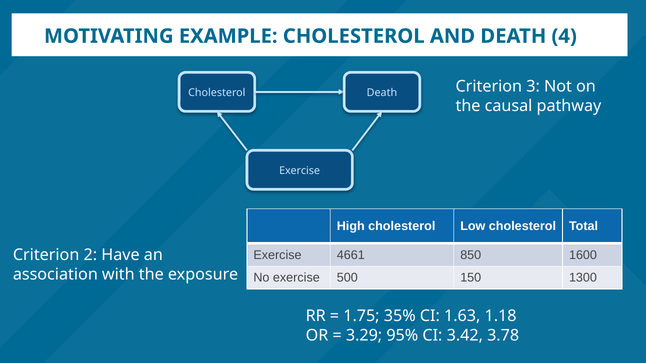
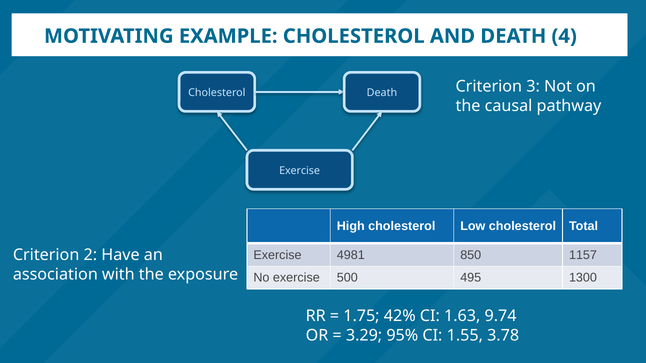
4661: 4661 -> 4981 (351, 255)
1600: 1600 -> 1157 (583, 255)
150: 150 -> 495 (471, 278)
35%: 35% -> 42% (400, 316)
1.18: 1.18 -> 9.74 (501, 316)
3.42: 3.42 -> 1.55 (465, 336)
